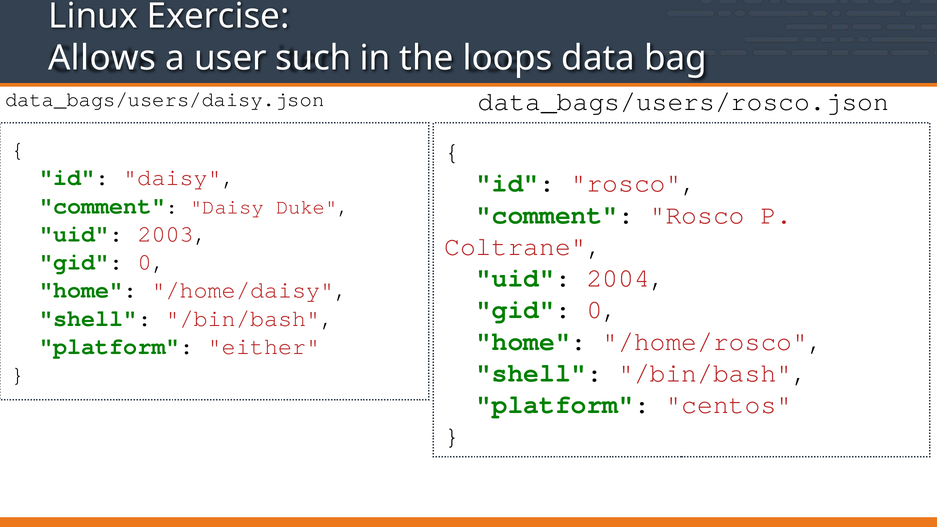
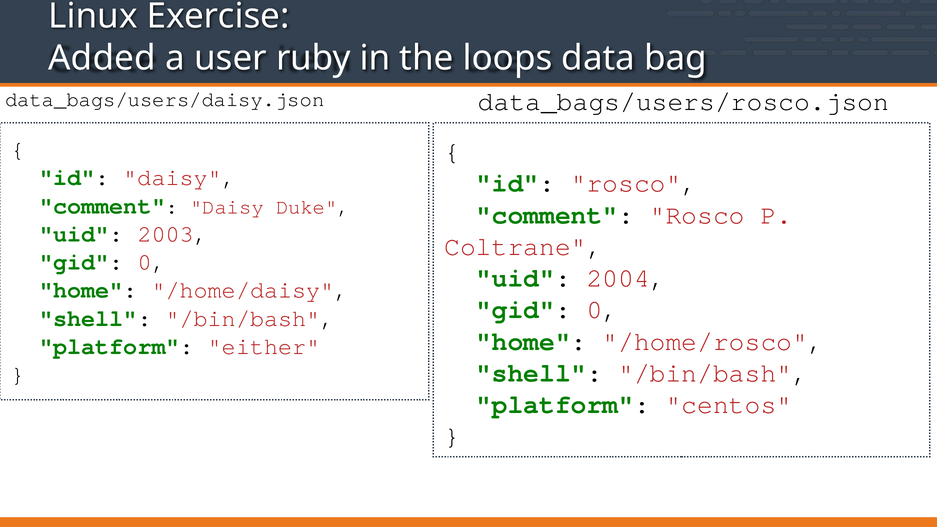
Allows: Allows -> Added (102, 58)
such: such -> ruby (313, 58)
